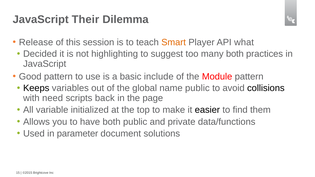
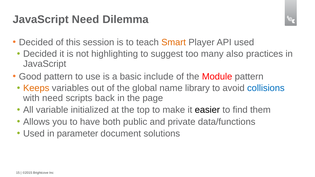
JavaScript Their: Their -> Need (85, 19)
Release: Release -> Decided (36, 42)
API what: what -> used (244, 42)
many both: both -> also (235, 54)
Keeps colour: black -> orange (36, 88)
name public: public -> library (197, 88)
collisions colour: black -> blue (266, 88)
